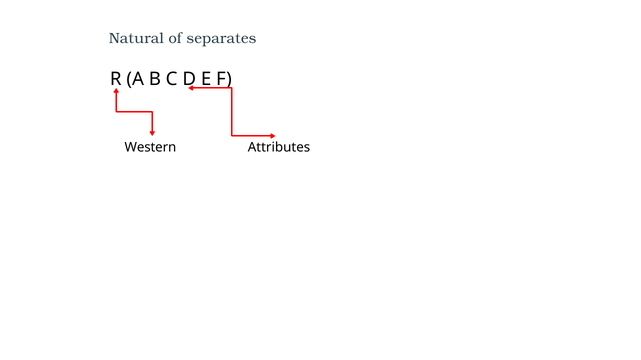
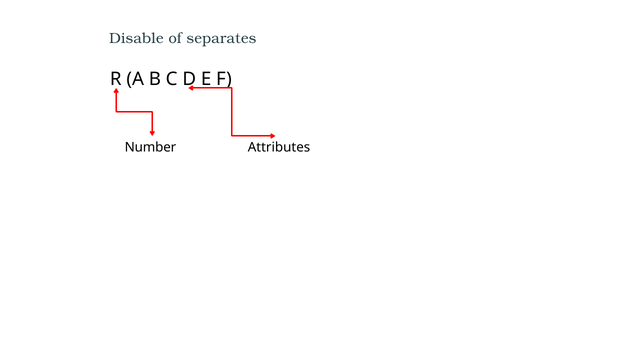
Natural: Natural -> Disable (136, 39)
Western: Western -> Number (150, 148)
